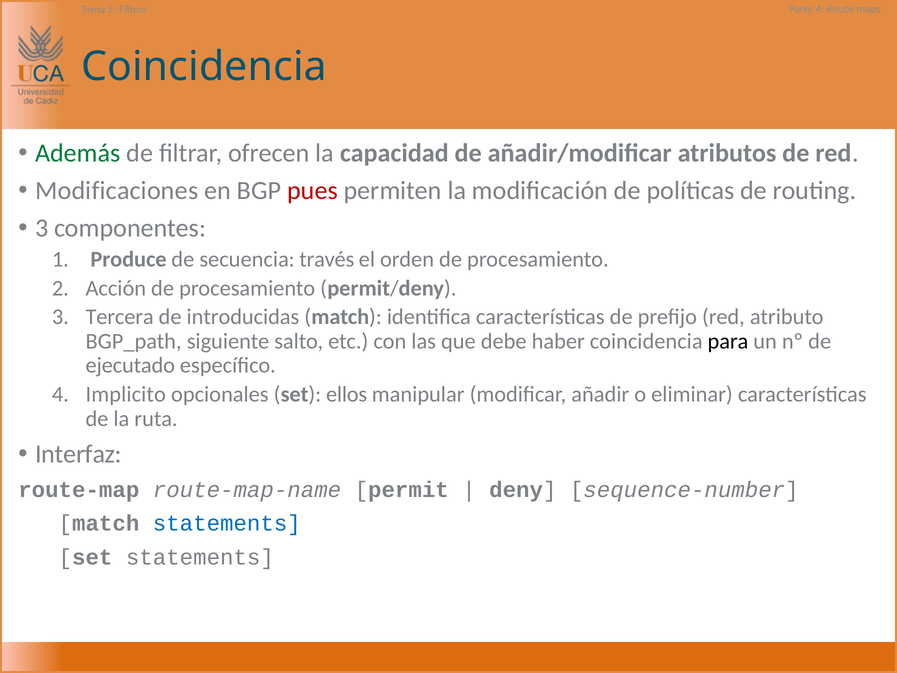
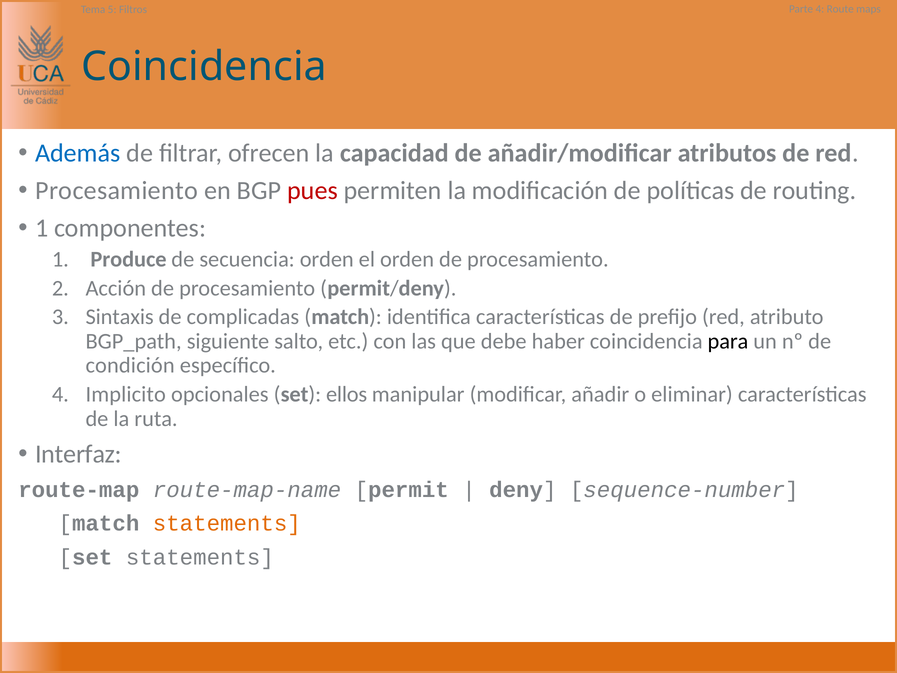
Además colour: green -> blue (78, 153)
Modificaciones: Modificaciones -> Procesamiento (117, 191)
3: 3 -> 1 (42, 228)
secuencia través: través -> orden (327, 259)
Tercera: Tercera -> Sintaxis (120, 317)
introducidas: introducidas -> complicadas (243, 317)
ejecutado: ejecutado -> condición (130, 365)
statements colour: blue -> orange (227, 523)
